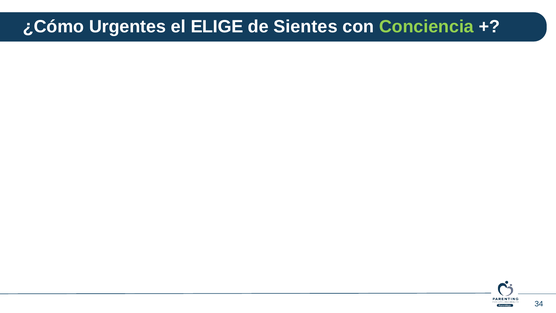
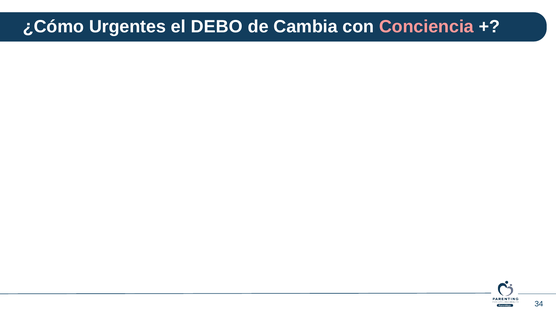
ELIGE: ELIGE -> DEBO (217, 27)
Sientes: Sientes -> Cambia (306, 27)
Conciencia colour: light green -> pink (426, 27)
